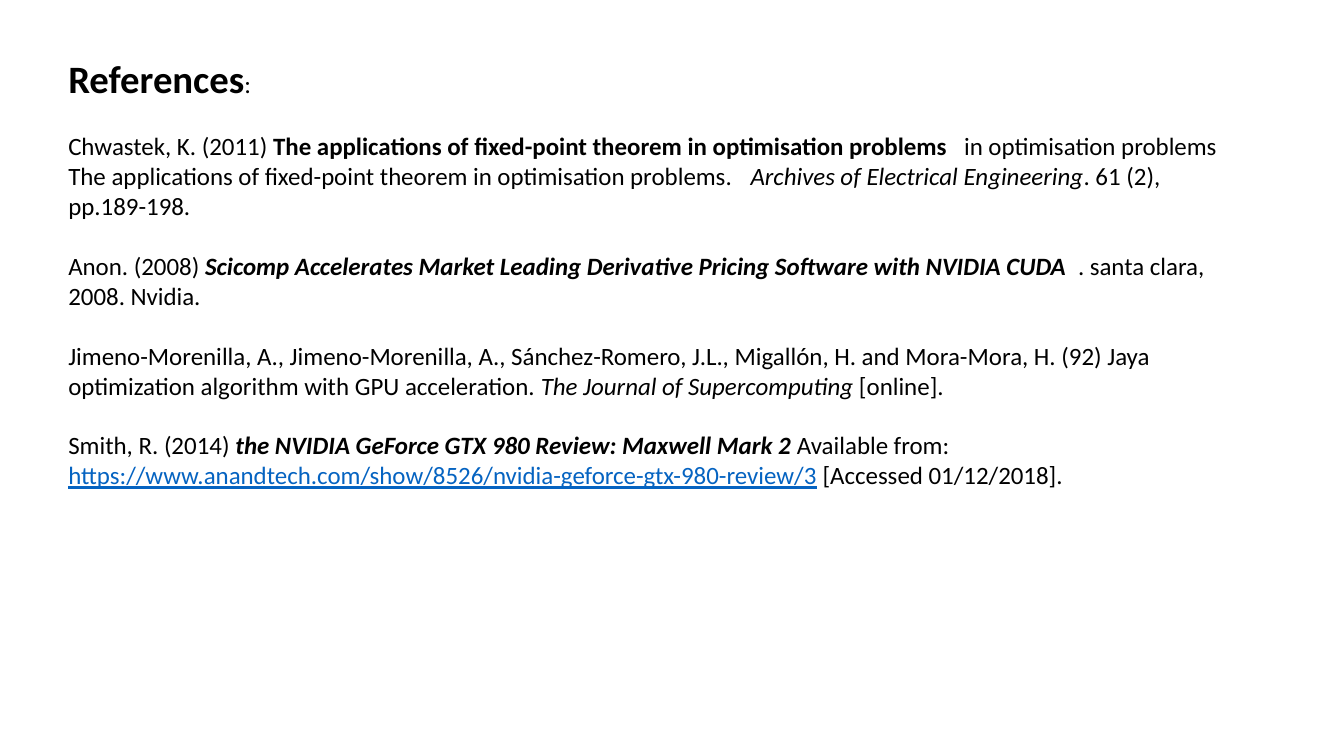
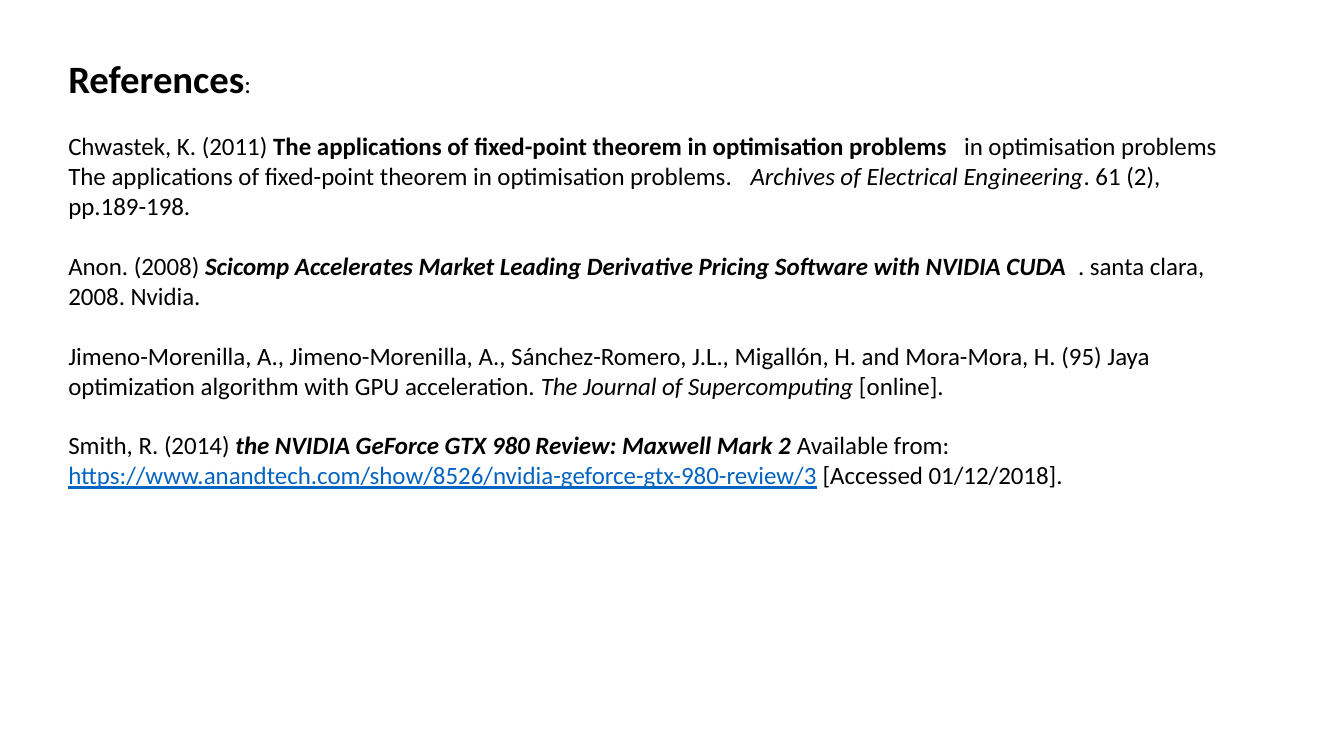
92: 92 -> 95 (1082, 357)
